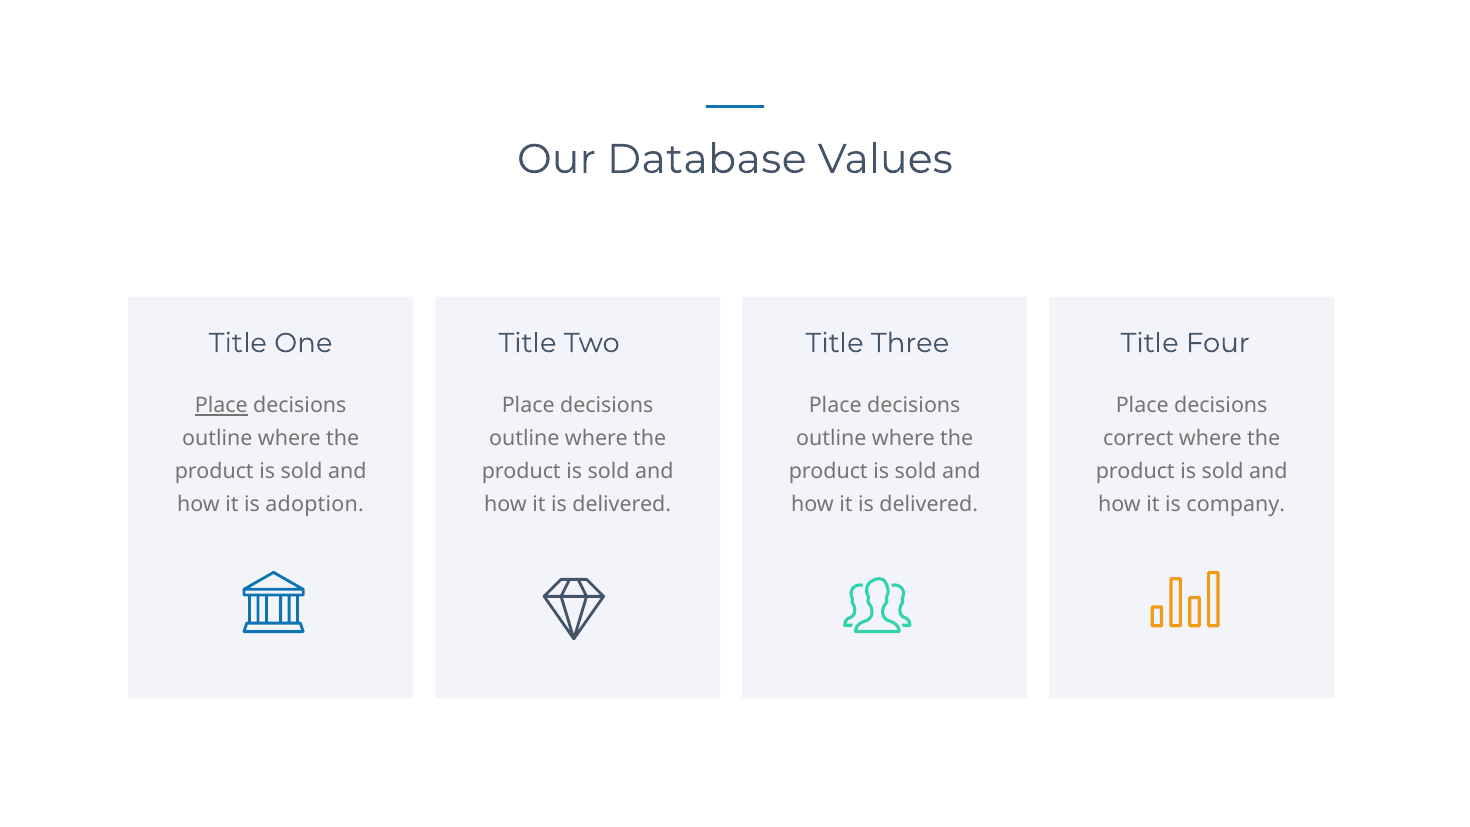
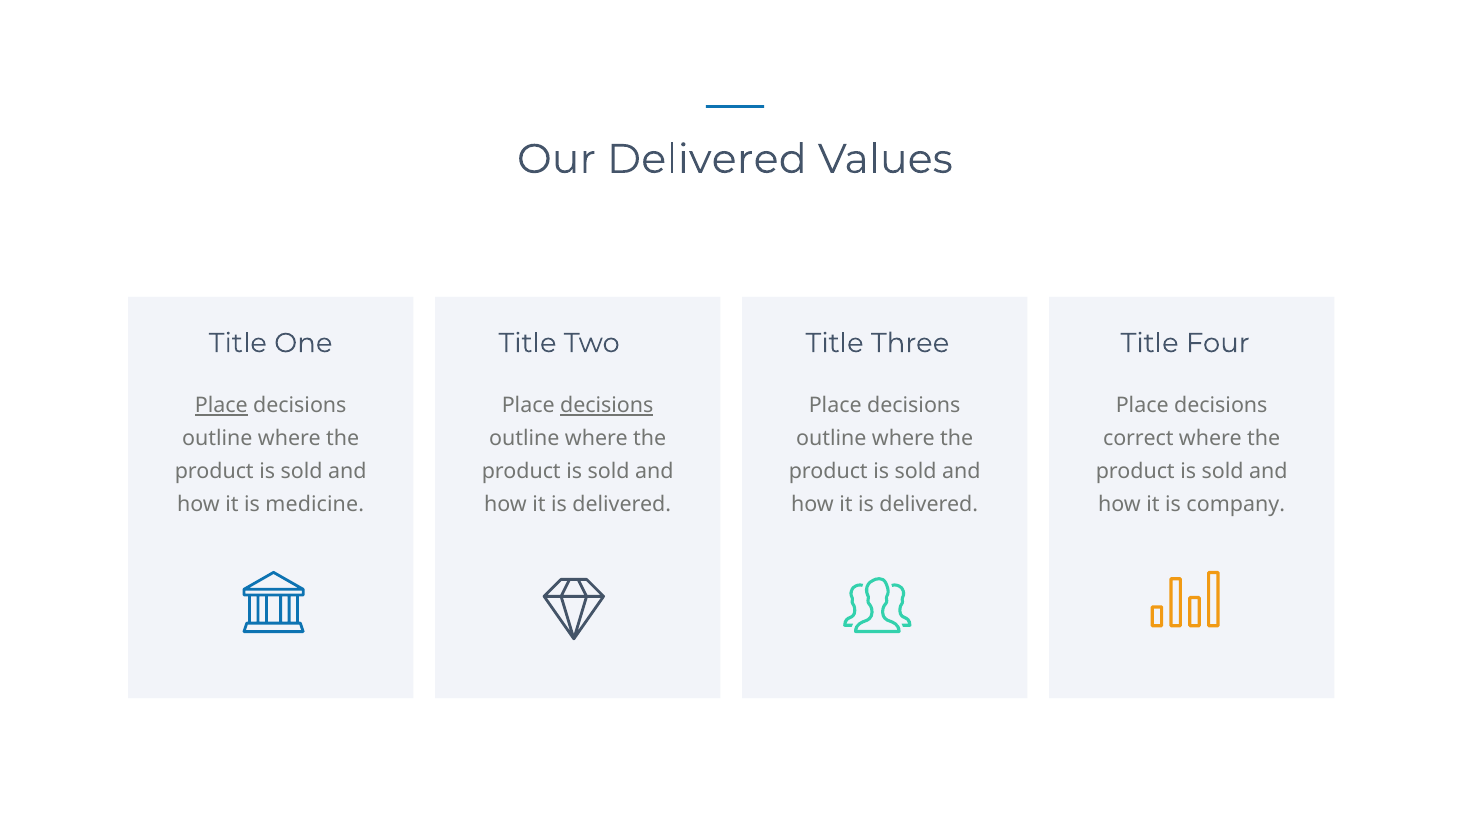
Our Database: Database -> Delivered (707, 159)
decisions underline: none -> present (607, 406)
adoption: adoption -> medicine (315, 505)
